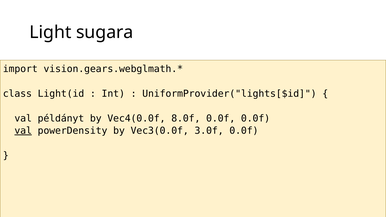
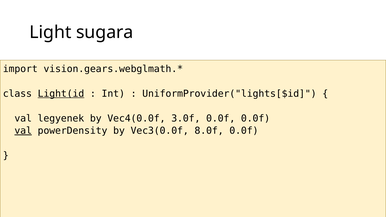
Light(id underline: none -> present (61, 94)
példányt: példányt -> legyenek (61, 118)
8.0f: 8.0f -> 3.0f (186, 118)
3.0f: 3.0f -> 8.0f (209, 131)
